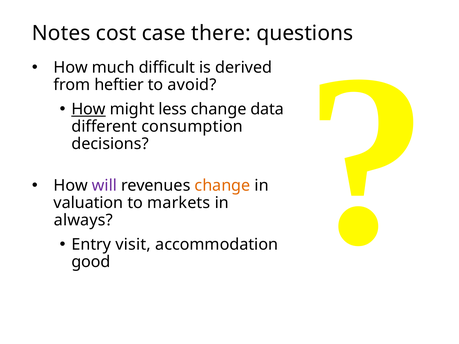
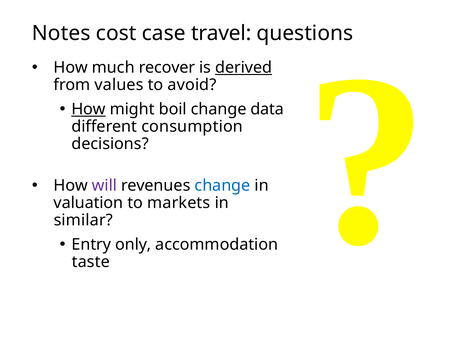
there: there -> travel (221, 33)
difficult: difficult -> recover (167, 68)
derived underline: none -> present (244, 68)
heftier: heftier -> values (119, 85)
less: less -> boil (173, 109)
change colour: orange -> blue (222, 186)
always: always -> similar (83, 221)
visit: visit -> only (133, 245)
good: good -> taste (91, 262)
